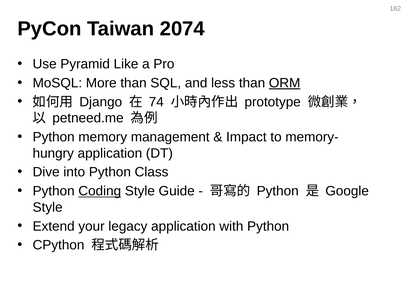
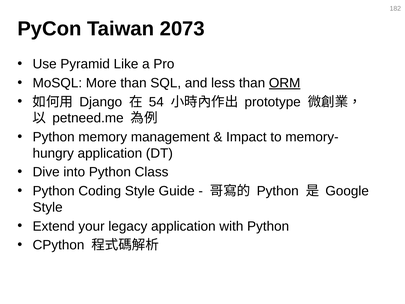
2074: 2074 -> 2073 (182, 29)
74: 74 -> 54 (156, 102)
Coding underline: present -> none (100, 191)
